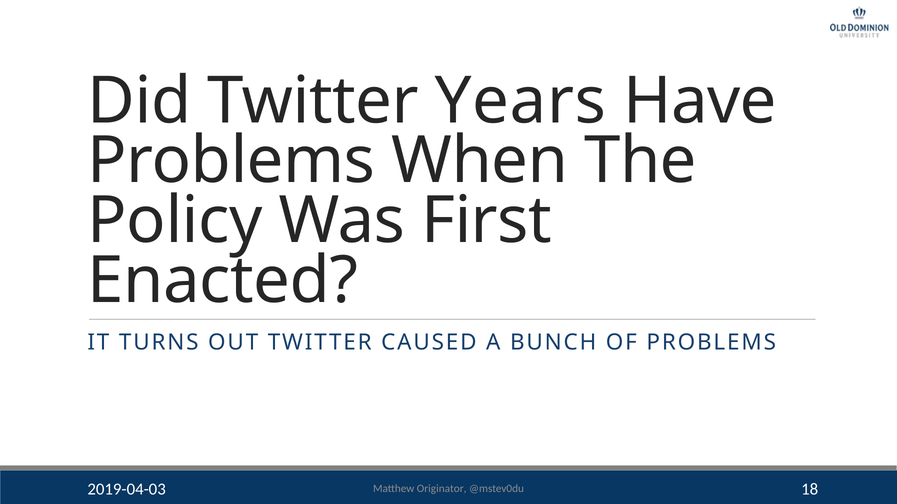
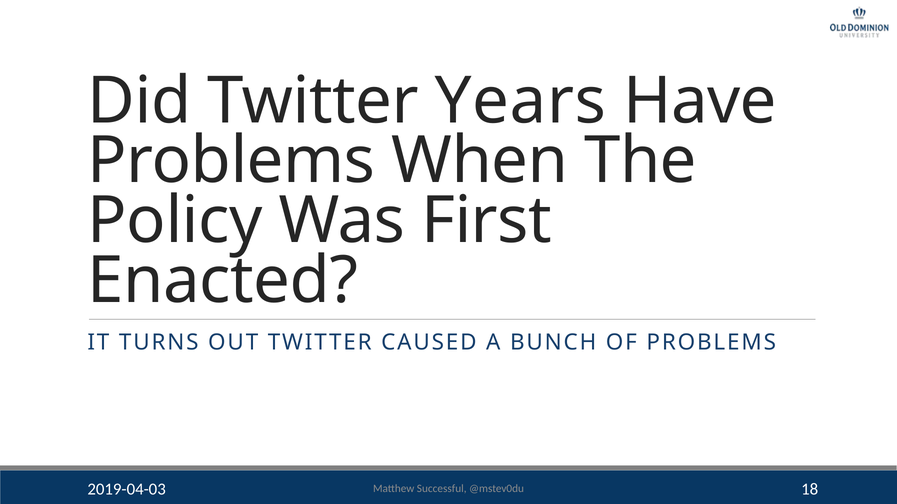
Originator: Originator -> Successful (442, 489)
